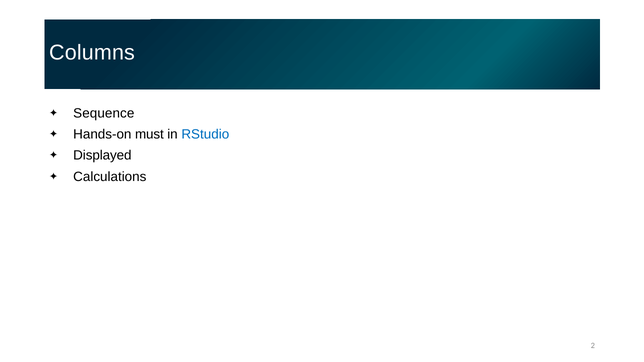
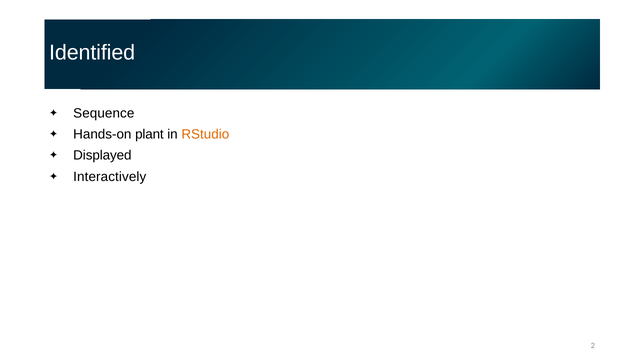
Columns: Columns -> Identified (92, 53)
must: must -> plant (149, 134)
RStudio colour: blue -> orange (205, 134)
Calculations: Calculations -> Interactively (110, 177)
